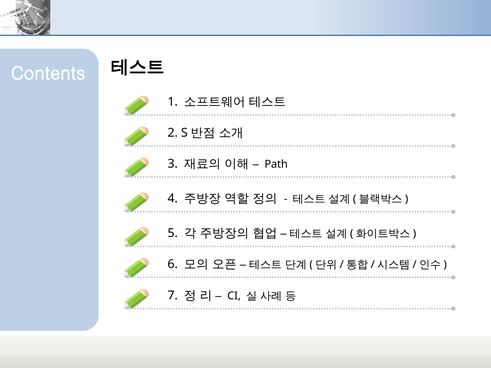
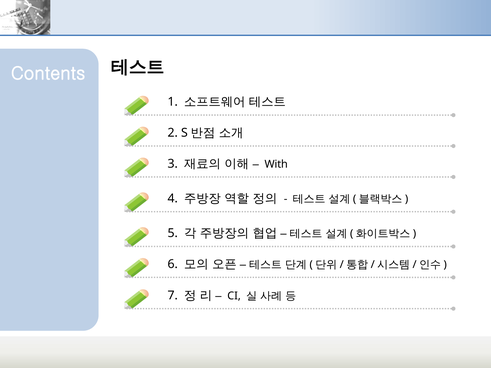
Path: Path -> With (276, 164)
